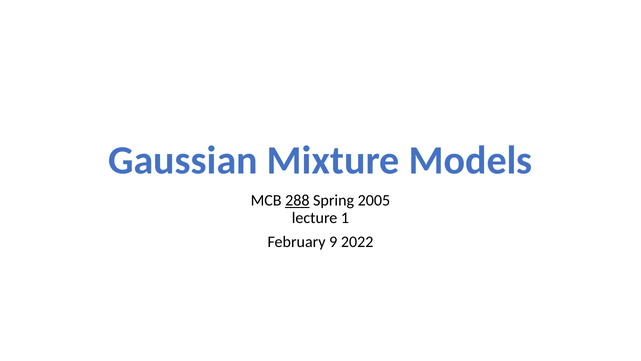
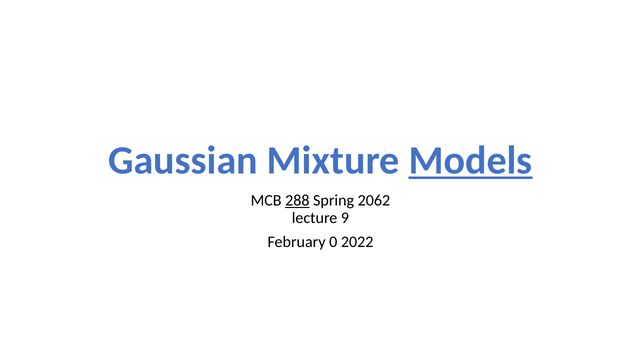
Models underline: none -> present (470, 160)
2005: 2005 -> 2062 (374, 200)
1: 1 -> 9 (345, 218)
9: 9 -> 0 (333, 242)
